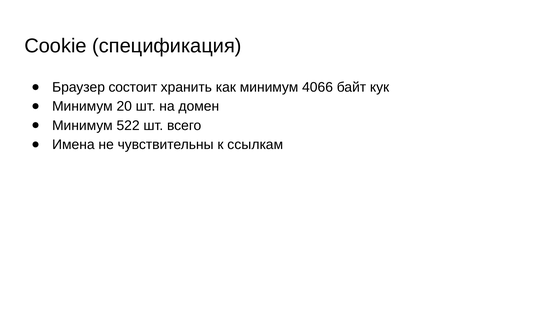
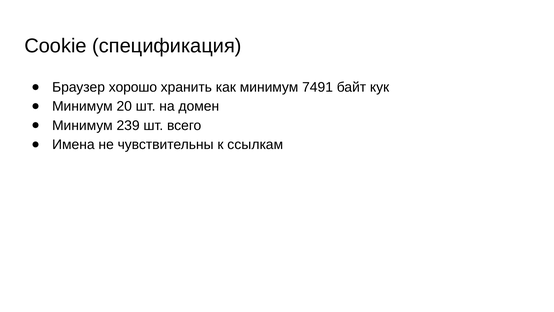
состоит: состоит -> хорошо (133, 87)
4066: 4066 -> 7491 (318, 87)
522: 522 -> 239 (128, 125)
